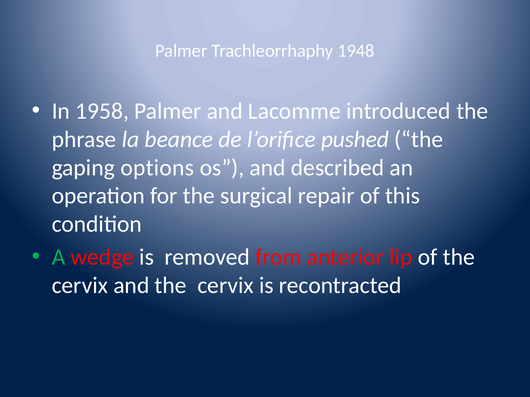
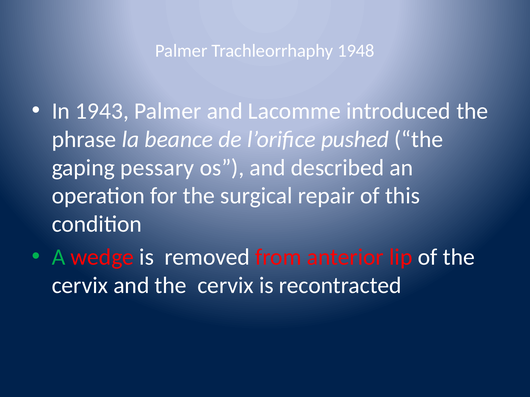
1958: 1958 -> 1943 (102, 111)
options: options -> pessary (157, 168)
